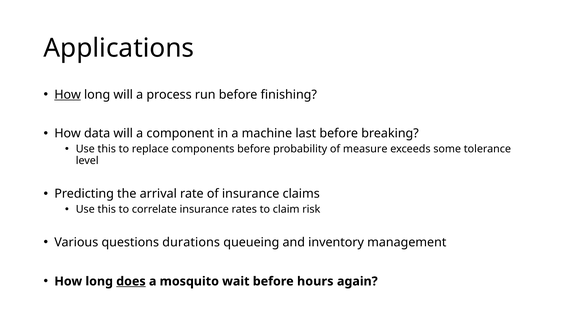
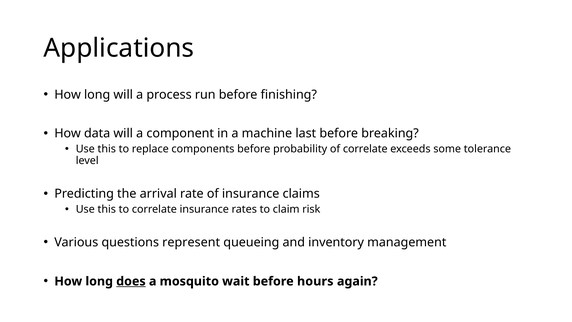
How underline: present -> none (68, 94)
of measure: measure -> correlate (365, 149)
durations: durations -> represent (191, 242)
